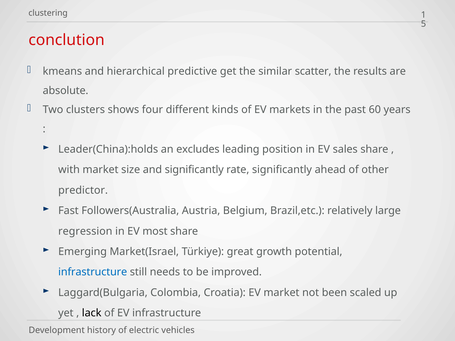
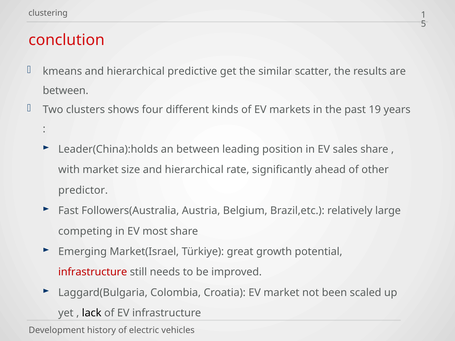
absolute: absolute -> between (66, 91)
60: 60 -> 19 (375, 110)
an excludes: excludes -> between (198, 149)
size and significantly: significantly -> hierarchical (194, 170)
regression: regression -> competing (85, 231)
infrastructure colour: blue -> red (93, 272)
